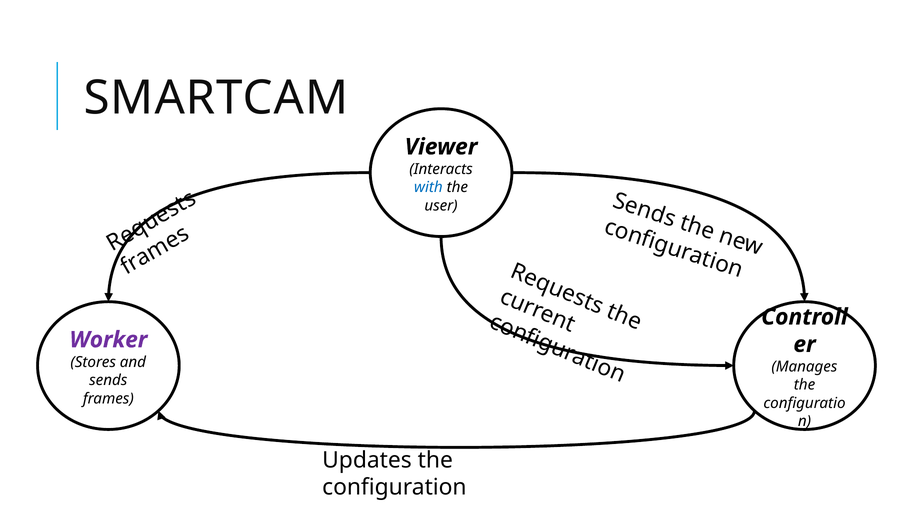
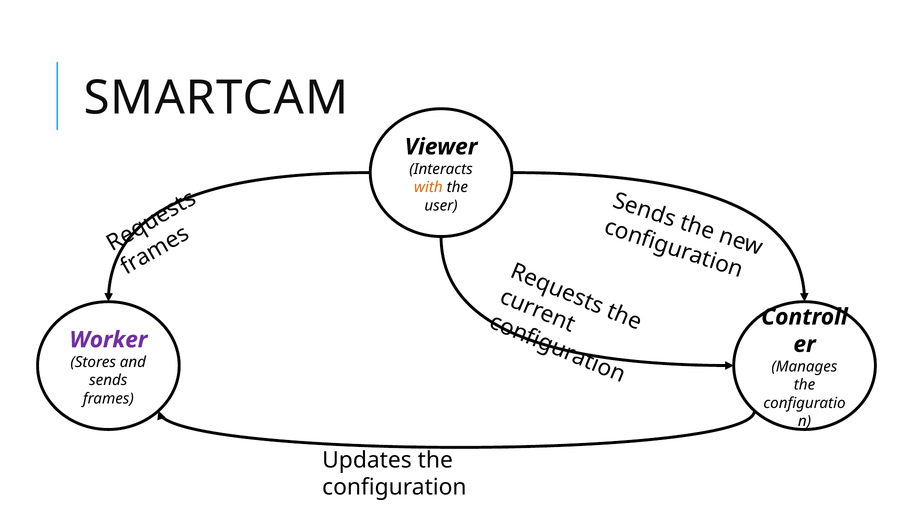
with colour: blue -> orange (428, 188)
